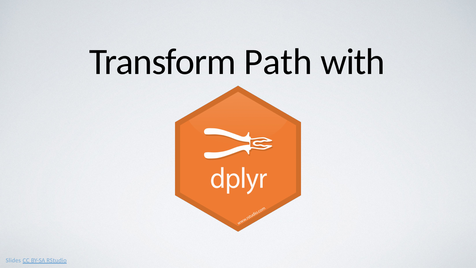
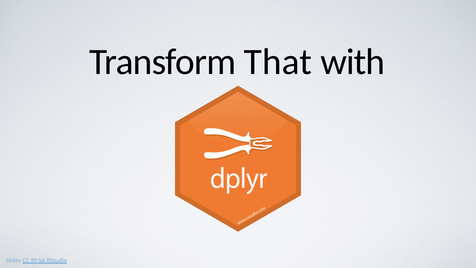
Path: Path -> That (278, 62)
